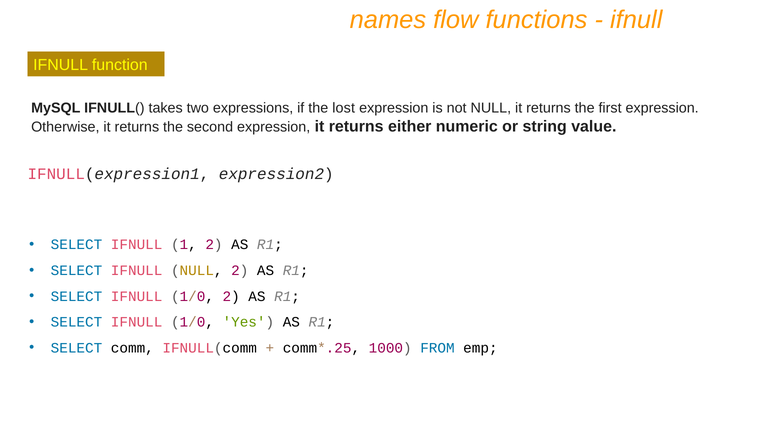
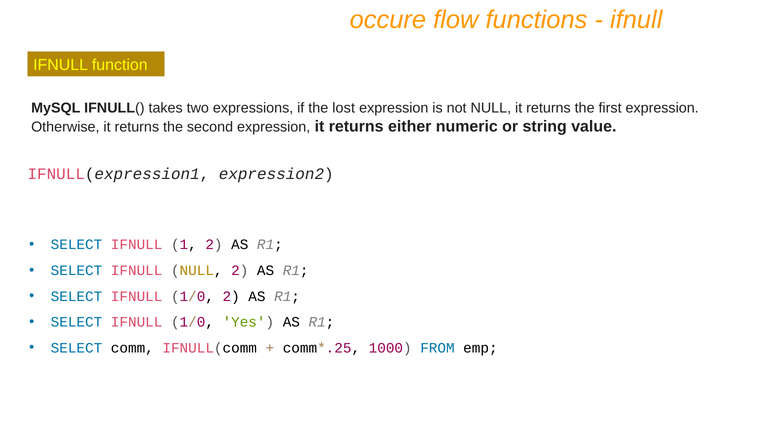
names: names -> occure (388, 20)
